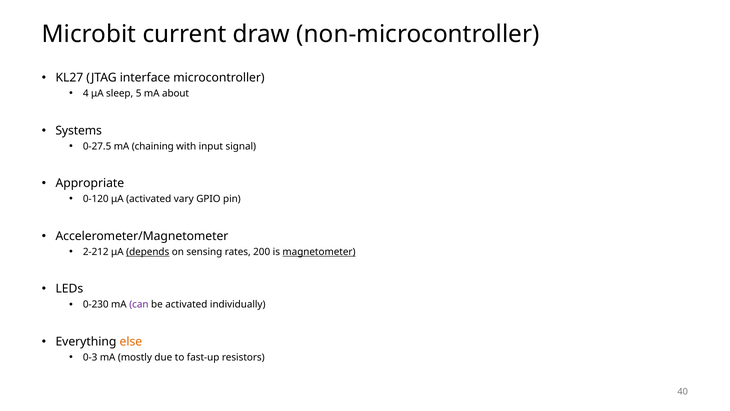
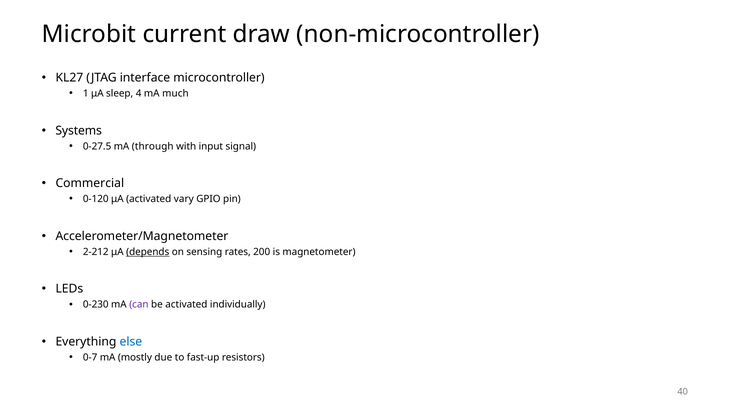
4: 4 -> 1 (86, 93)
5: 5 -> 4 (139, 93)
about: about -> much (175, 93)
chaining: chaining -> through (153, 146)
Appropriate: Appropriate -> Commercial (90, 183)
magnetometer underline: present -> none (319, 252)
else colour: orange -> blue (131, 341)
0-3: 0-3 -> 0-7 (90, 357)
